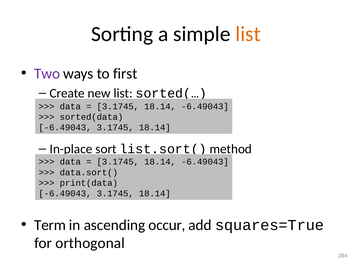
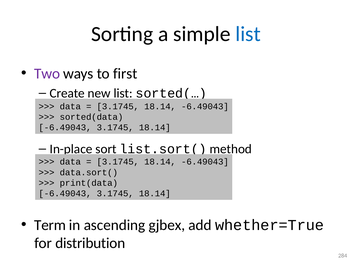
list colour: orange -> blue (248, 34)
occur: occur -> gjbex (167, 225)
squares=True: squares=True -> whether=True (270, 225)
orthogonal: orthogonal -> distribution (90, 243)
